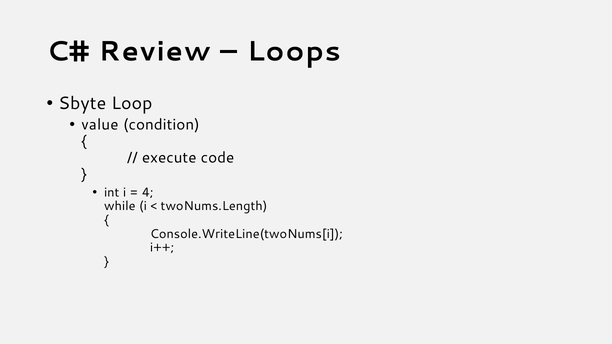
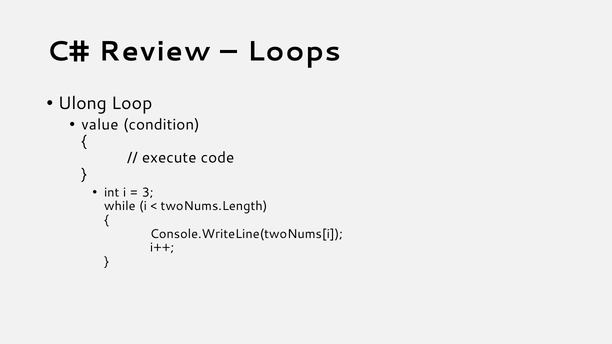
Sbyte: Sbyte -> Ulong (82, 104)
4: 4 -> 3 (148, 193)
